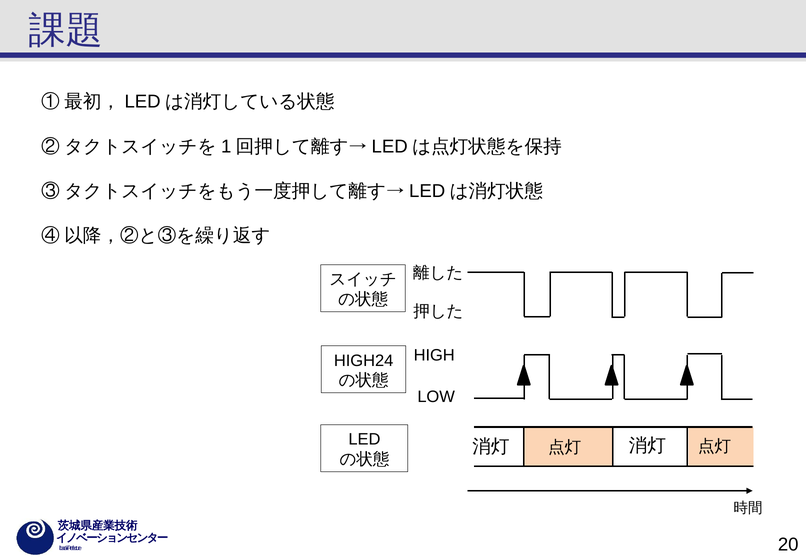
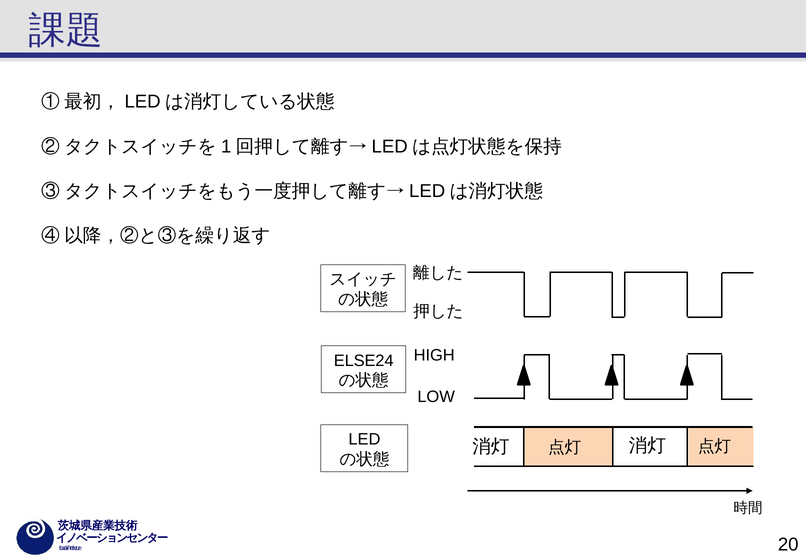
HIGH24: HIGH24 -> ELSE24 (364, 361)
